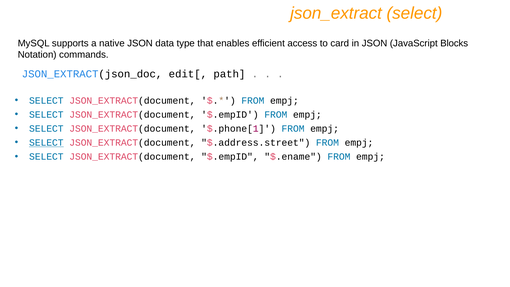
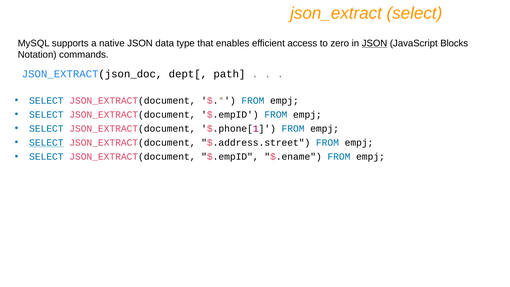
card: card -> zero (340, 43)
JSON underline: none -> present (375, 43)
edit[: edit[ -> dept[ (188, 74)
